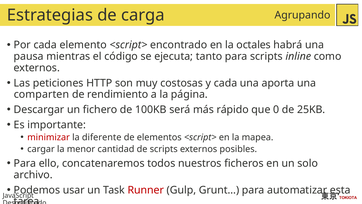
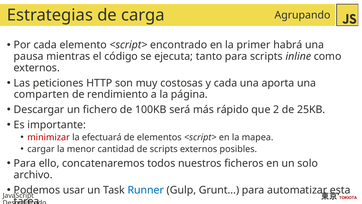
octales: octales -> primer (254, 45)
0: 0 -> 2 (276, 109)
diferente: diferente -> efectuará (102, 137)
Runner colour: red -> blue (146, 190)
